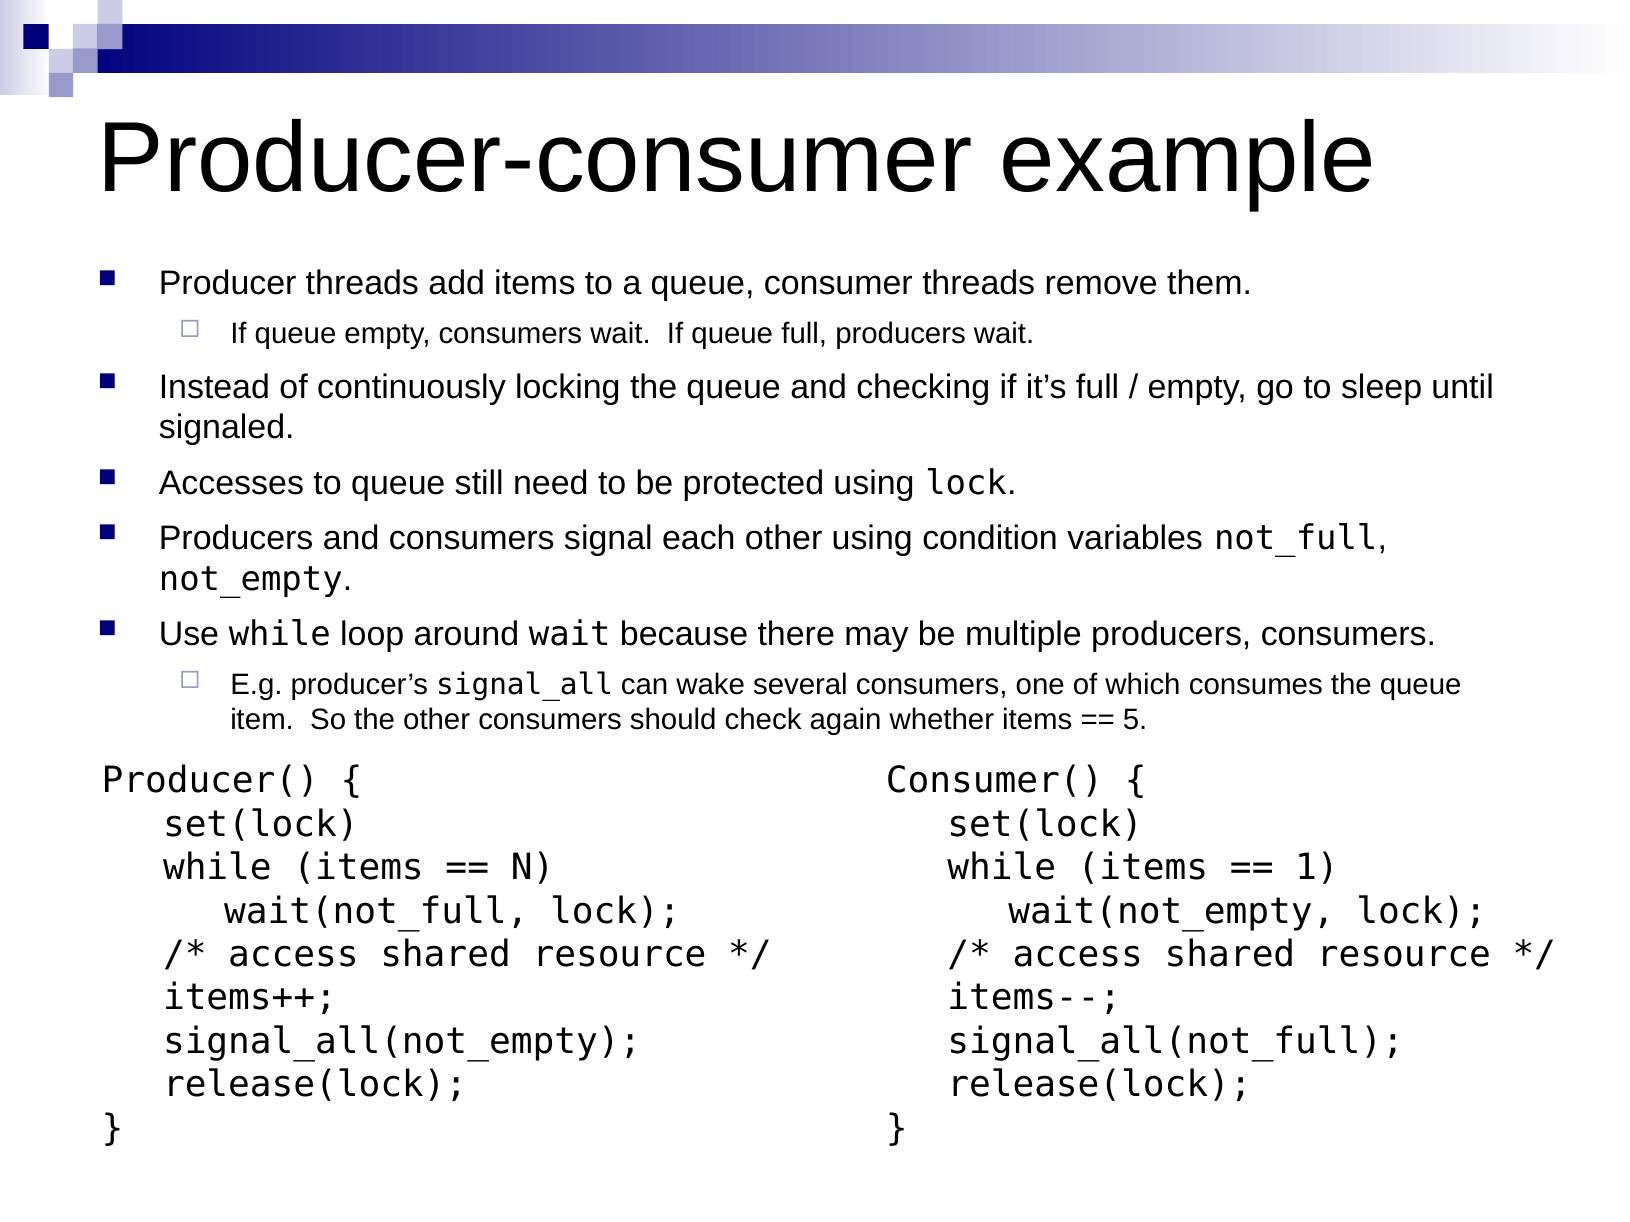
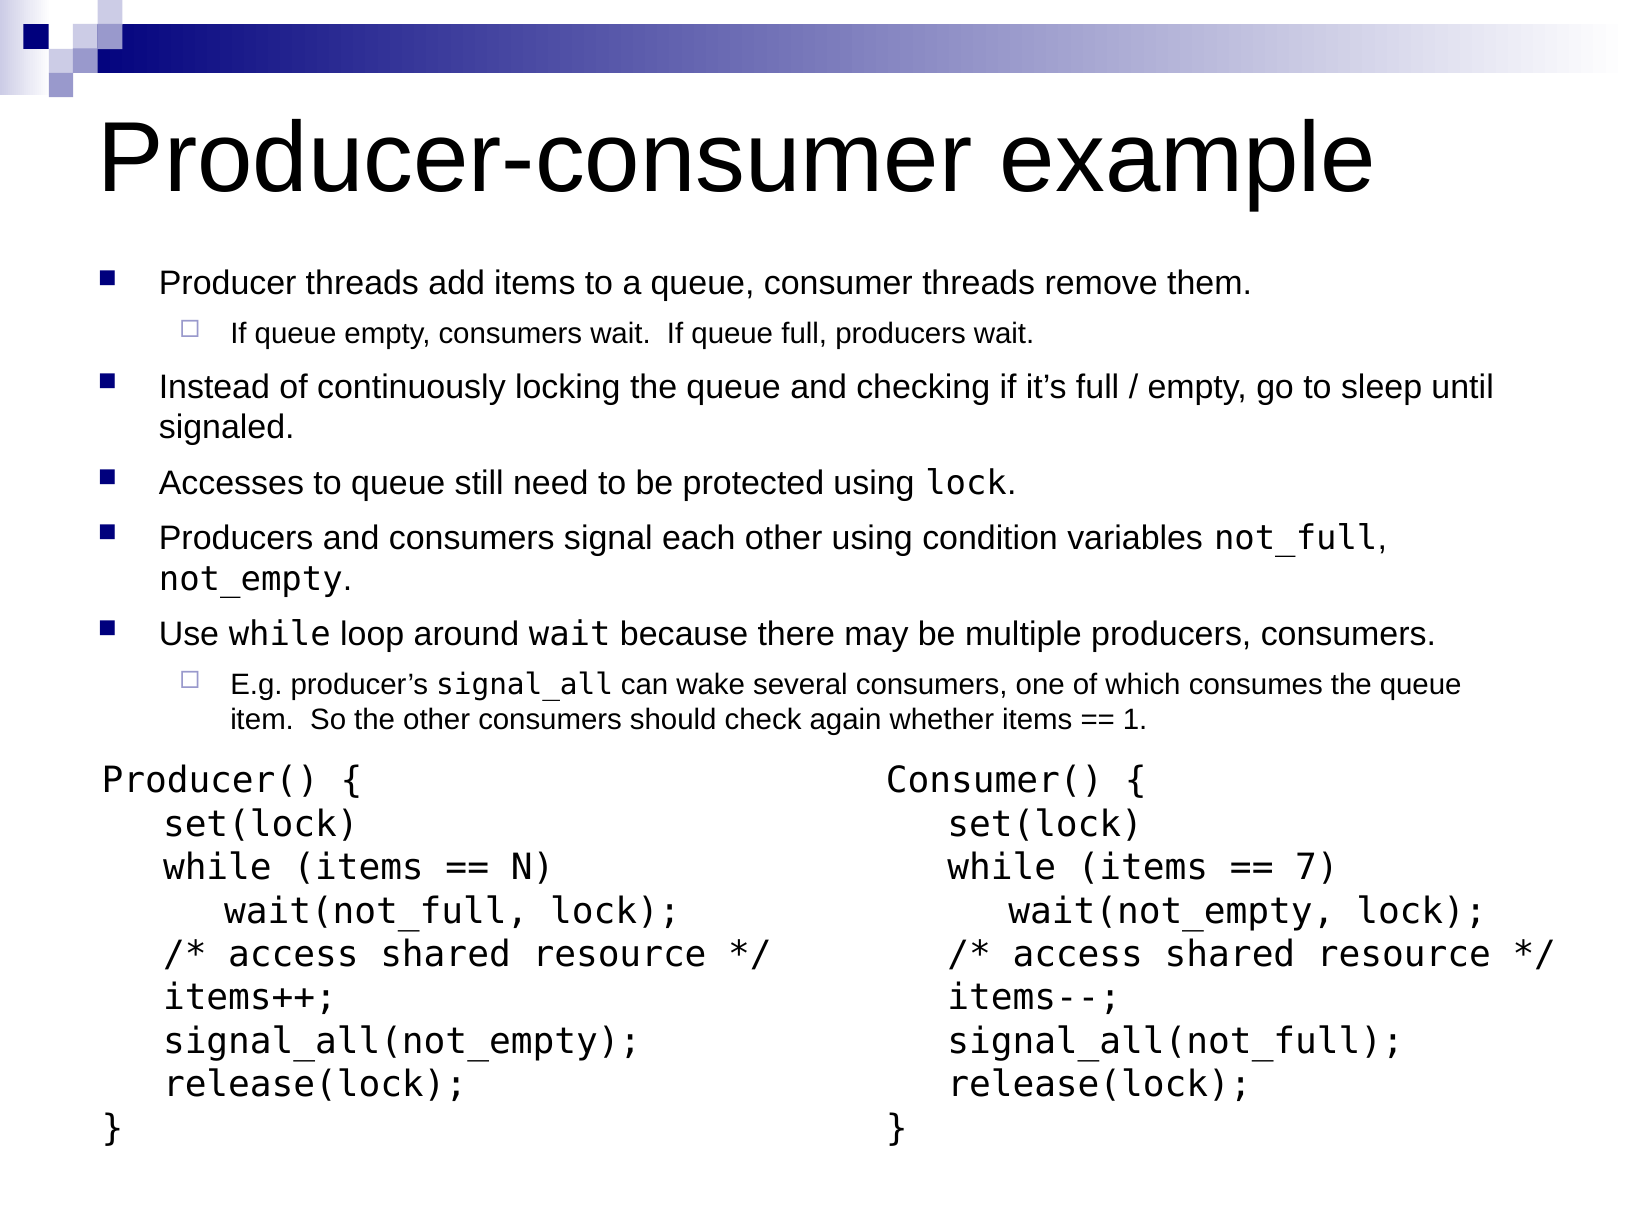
5: 5 -> 1 (1135, 720)
1: 1 -> 7 (1317, 868)
